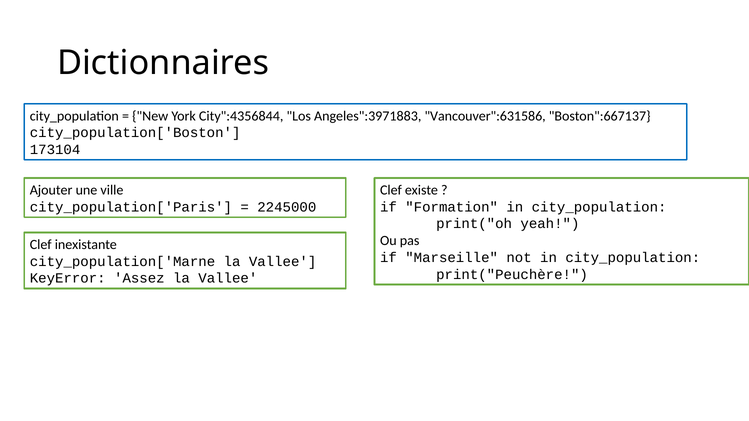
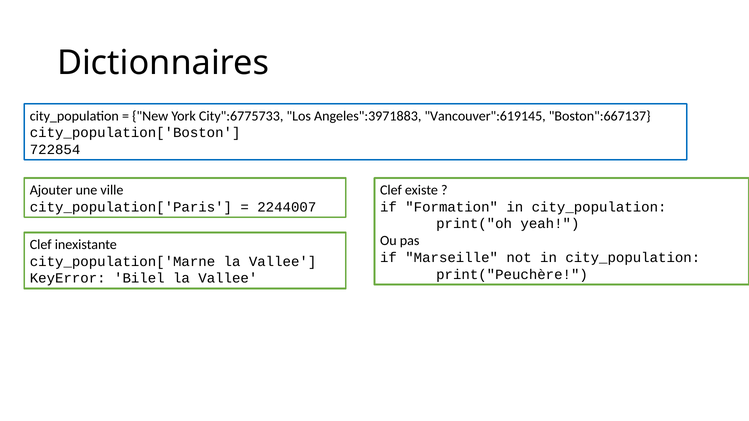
City":4356844: City":4356844 -> City":6775733 (241, 116)
Vancouver":631586: Vancouver":631586 -> Vancouver":619145 (485, 116)
173104: 173104 -> 722854 (55, 150)
2245000: 2245000 -> 2244007 (287, 207)
Assez: Assez -> Bilel (139, 278)
